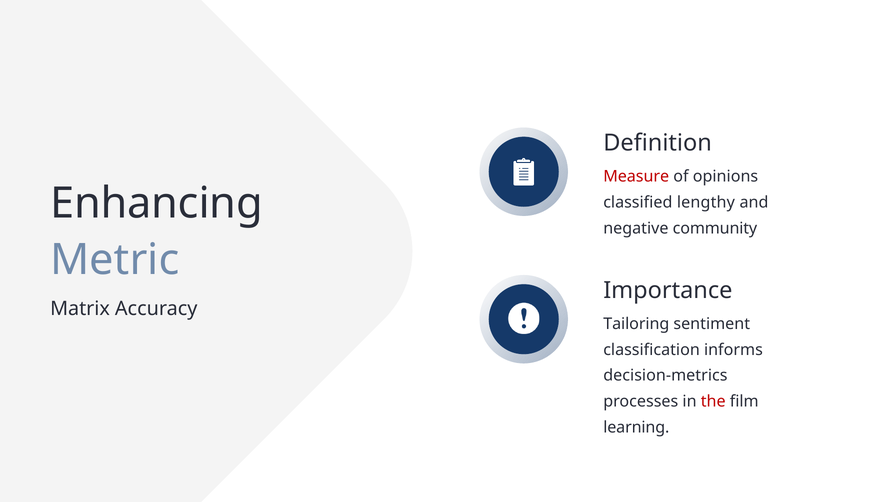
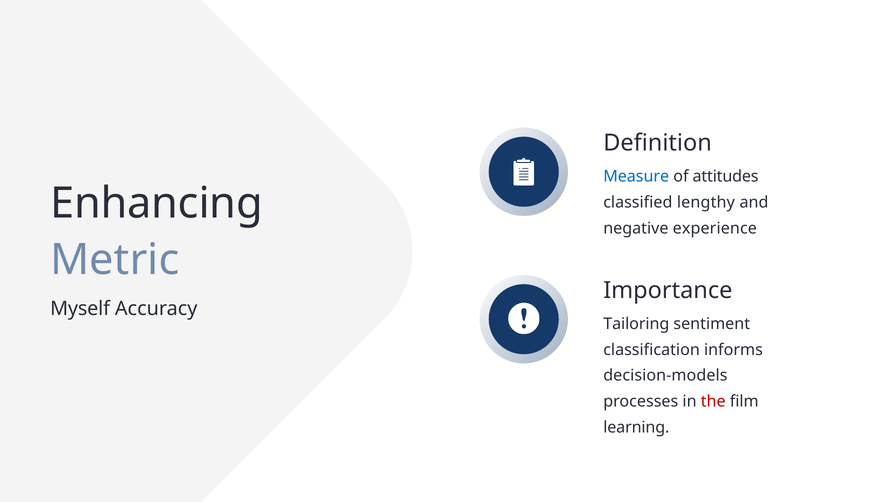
Measure colour: red -> blue (636, 177)
opinions: opinions -> attitudes (726, 177)
community: community -> experience (715, 228)
Matrix: Matrix -> Myself (80, 309)
decision-metrics: decision-metrics -> decision-models (665, 375)
